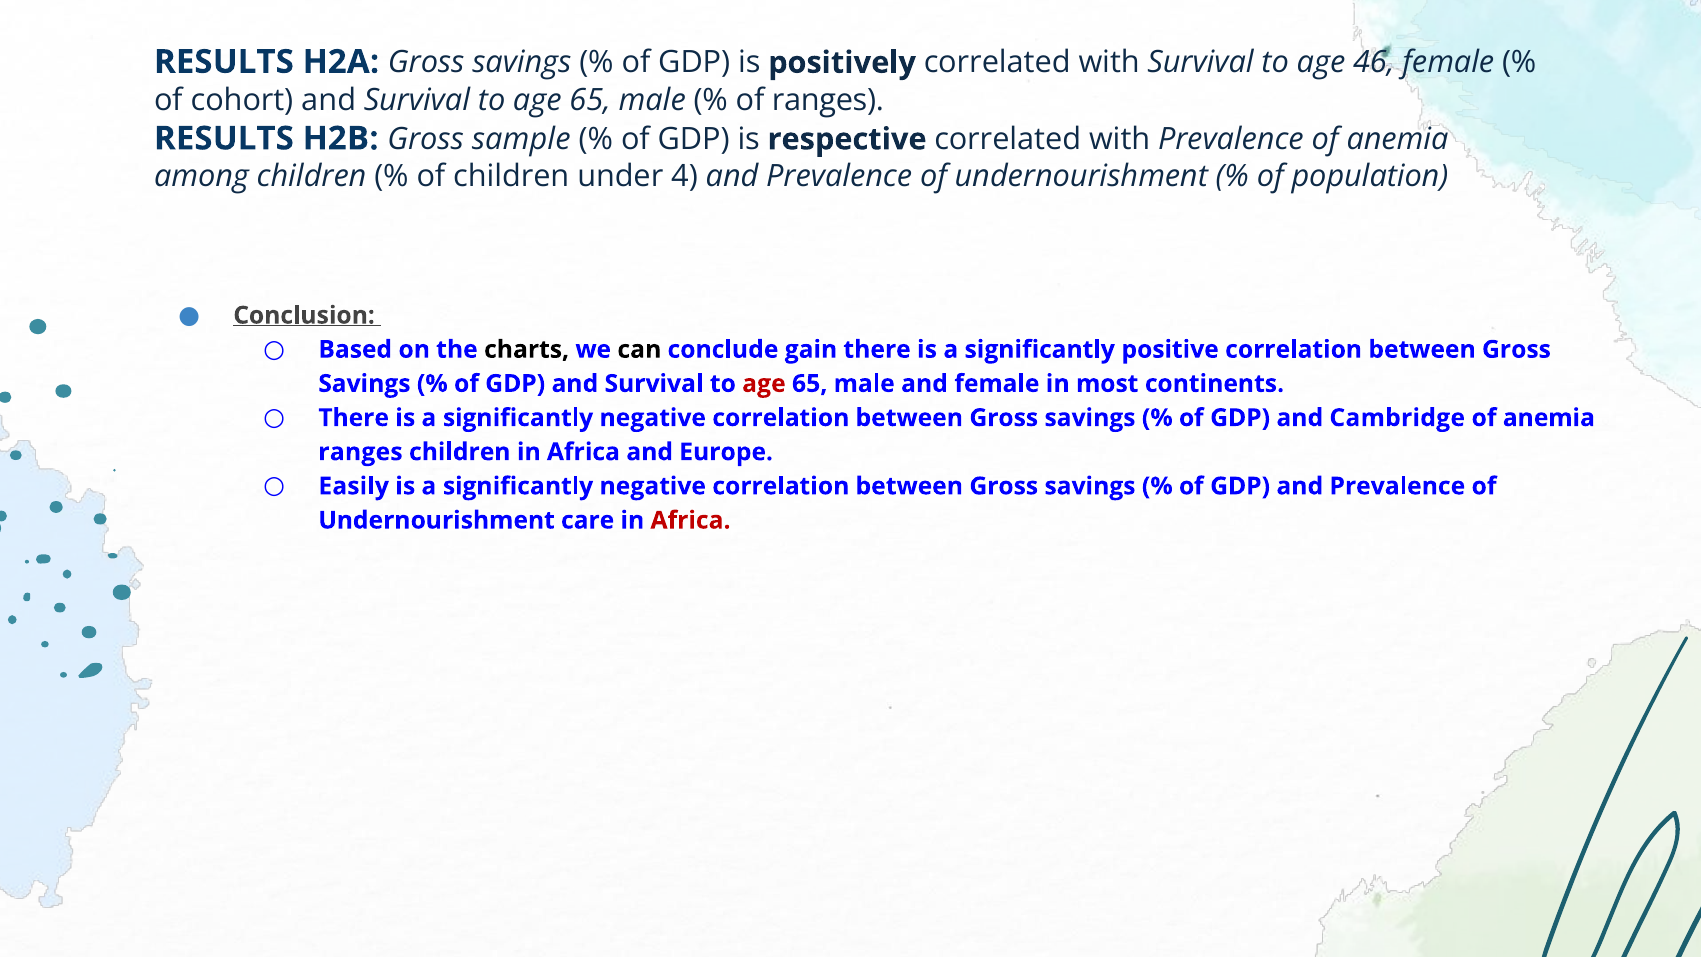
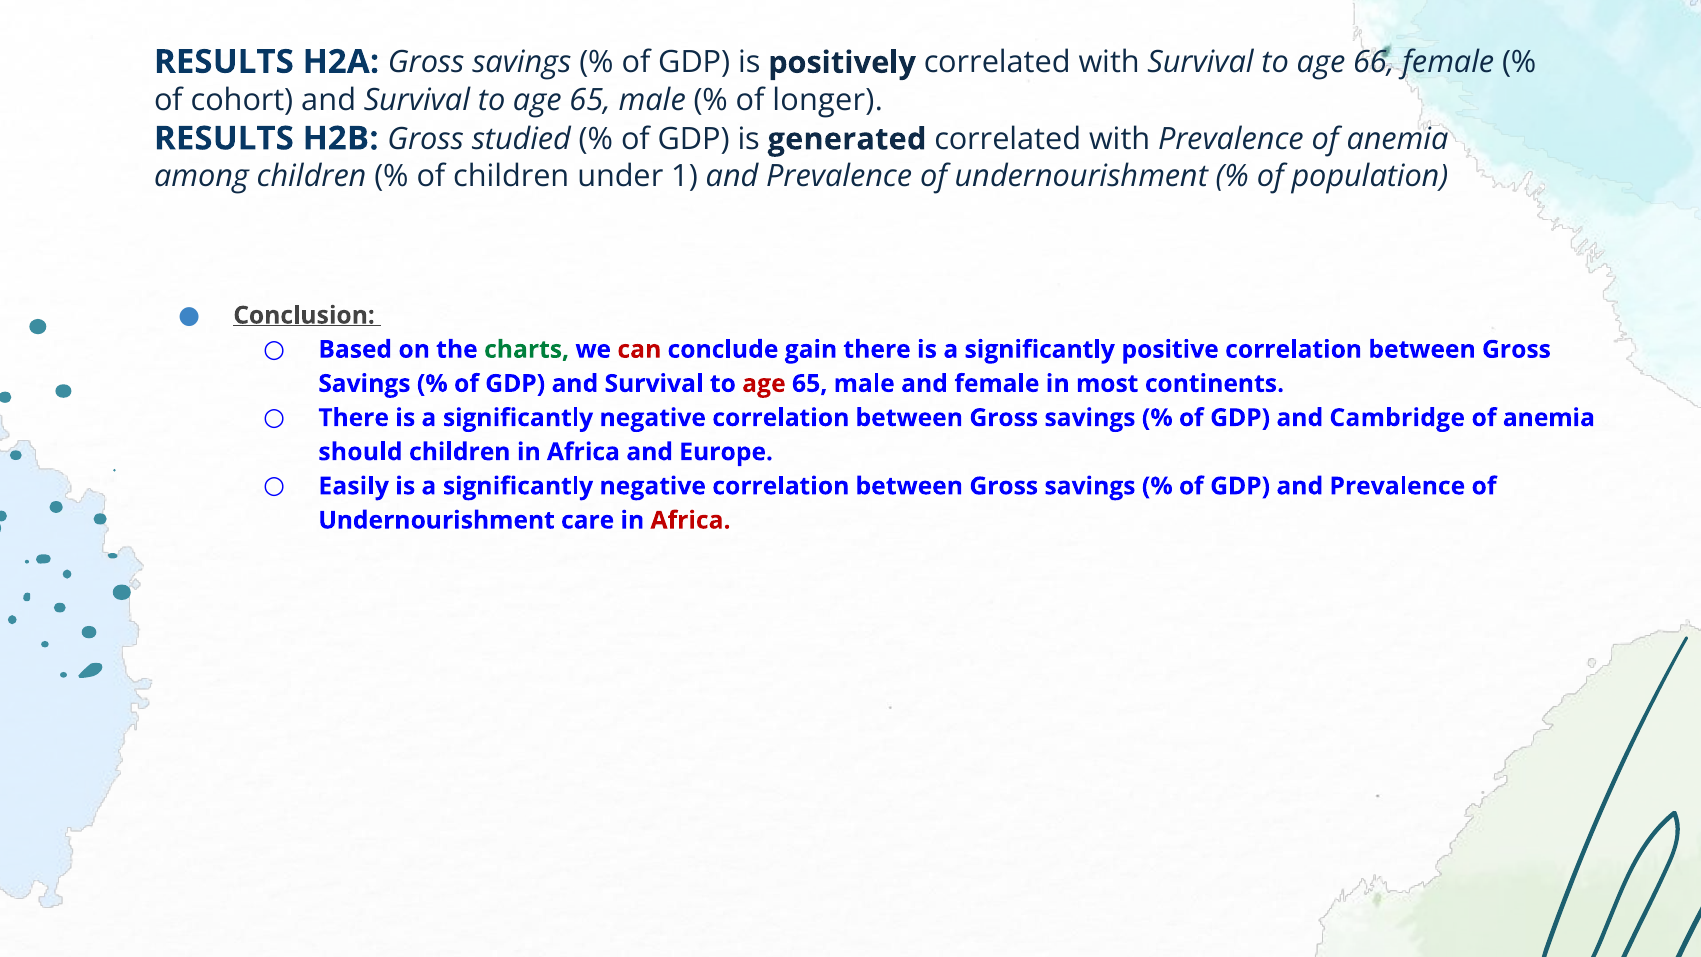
46: 46 -> 66 (1374, 63)
of ranges: ranges -> longer (828, 100)
sample: sample -> studied (521, 139)
respective: respective -> generated (847, 139)
4: 4 -> 1 (684, 177)
charts colour: black -> green (527, 350)
can colour: black -> red (639, 350)
ranges: ranges -> should (360, 452)
